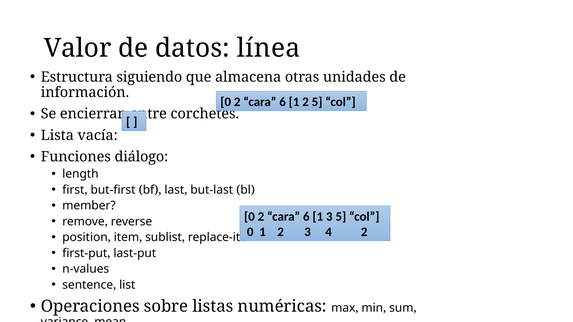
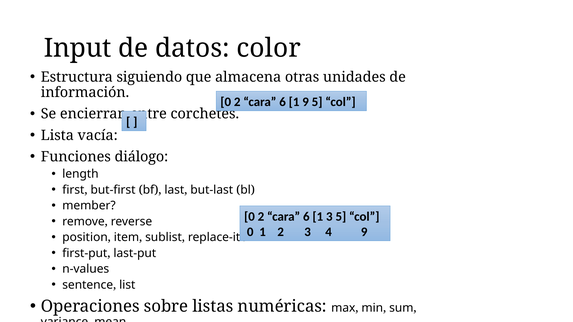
Valor: Valor -> Input (78, 48)
línea: línea -> color (269, 48)
6 1 2: 2 -> 9 (306, 102)
4 2: 2 -> 9 (364, 232)
